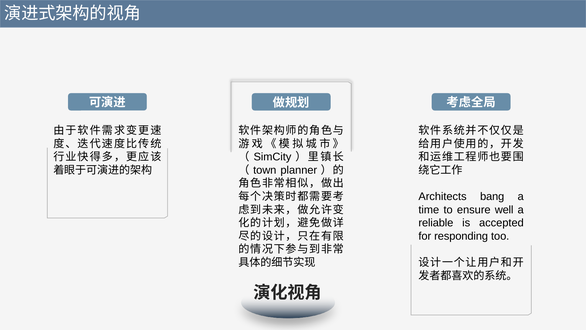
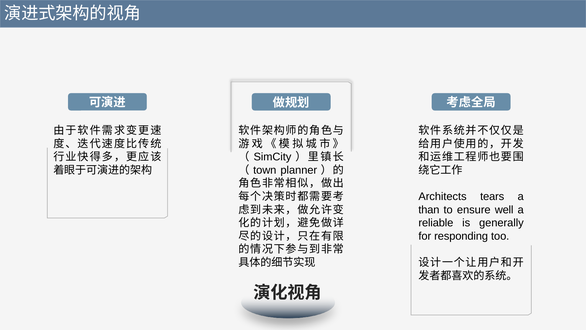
bang: bang -> tears (492, 196)
time: time -> than (429, 210)
accepted: accepted -> generally (501, 223)
